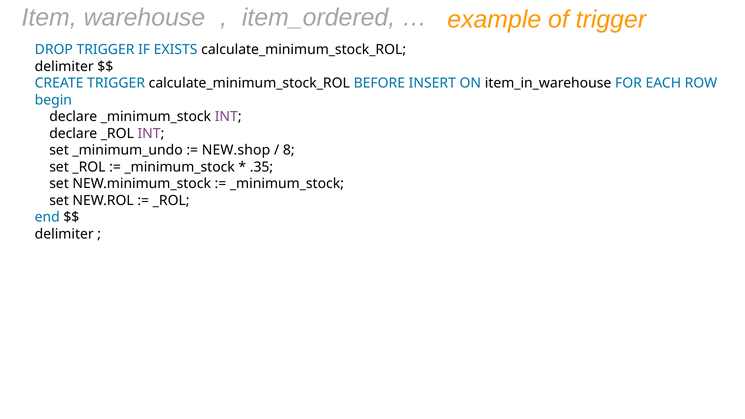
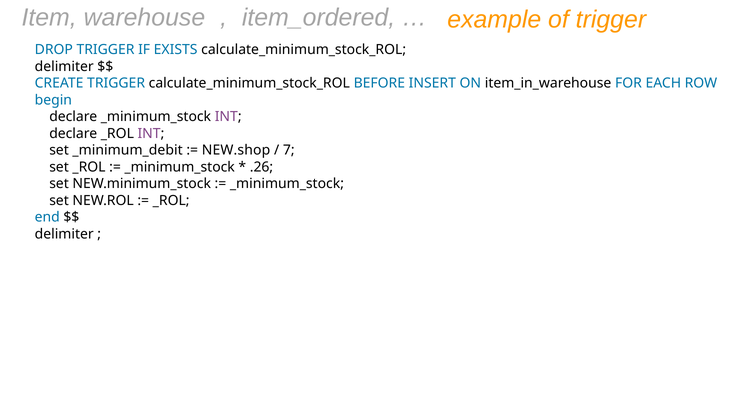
_minimum_undo: _minimum_undo -> _minimum_debit (128, 150)
8: 8 -> 7 (289, 150)
.35: .35 -> .26 (261, 167)
